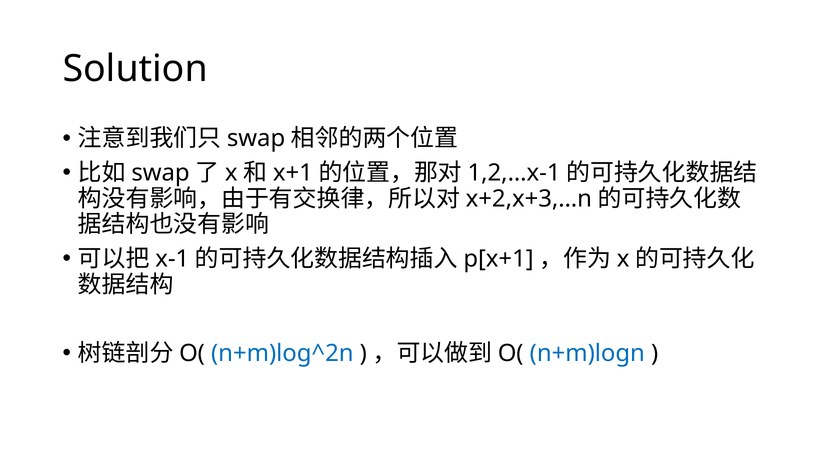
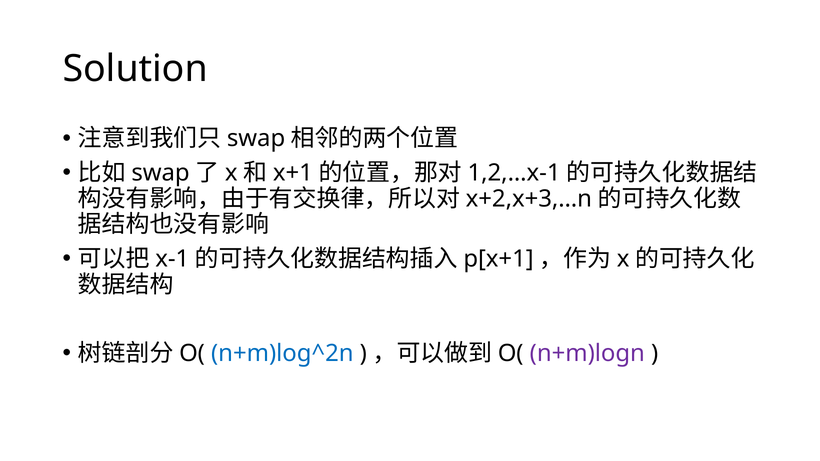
n+m)logn colour: blue -> purple (587, 354)
